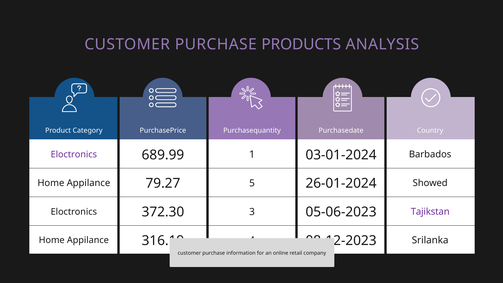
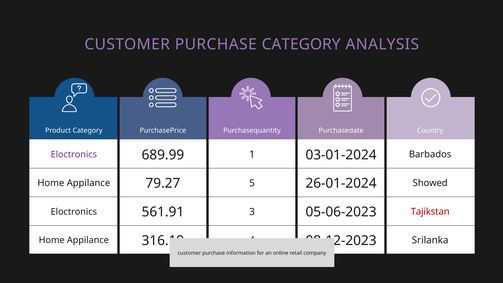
PURCHASE PRODUCTS: PRODUCTS -> CATEGORY (301, 44)
372.30: 372.30 -> 561.91 (163, 212)
Tajikstan colour: purple -> red (430, 212)
